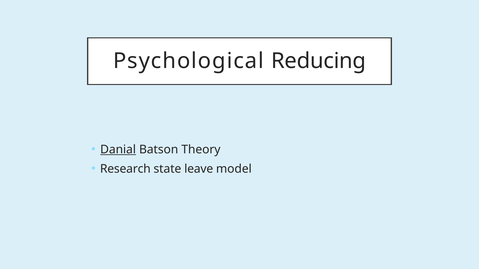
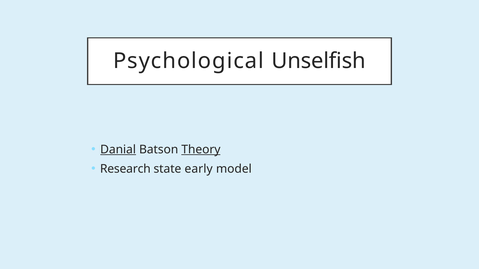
Reducing: Reducing -> Unselfish (319, 61)
Theory underline: none -> present (201, 150)
leave: leave -> early (199, 169)
